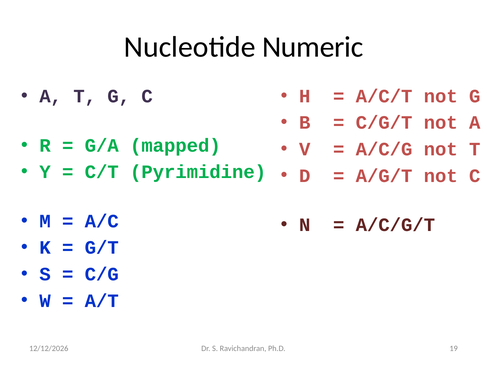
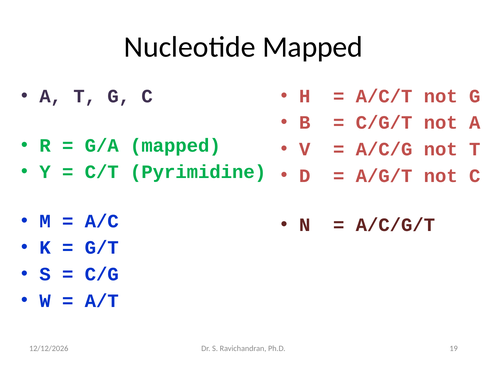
Nucleotide Numeric: Numeric -> Mapped (313, 47)
